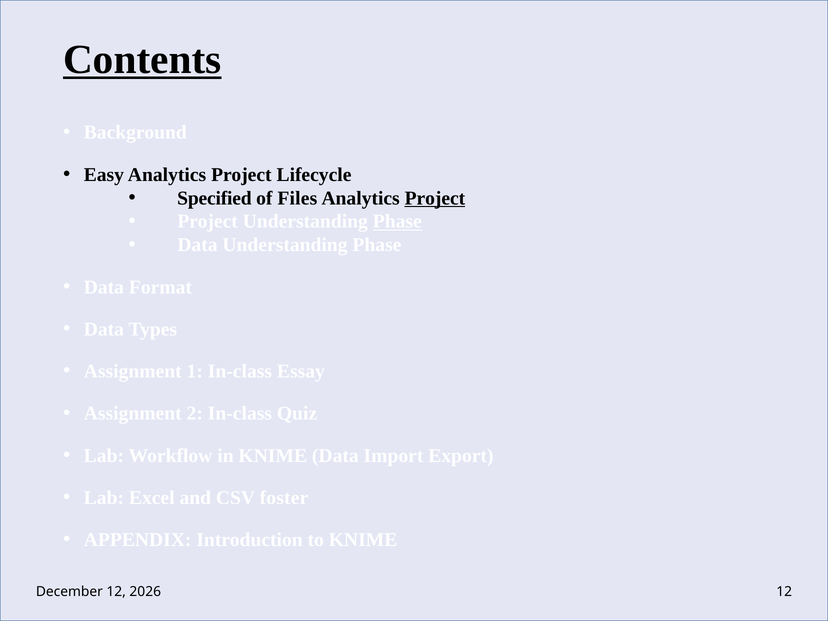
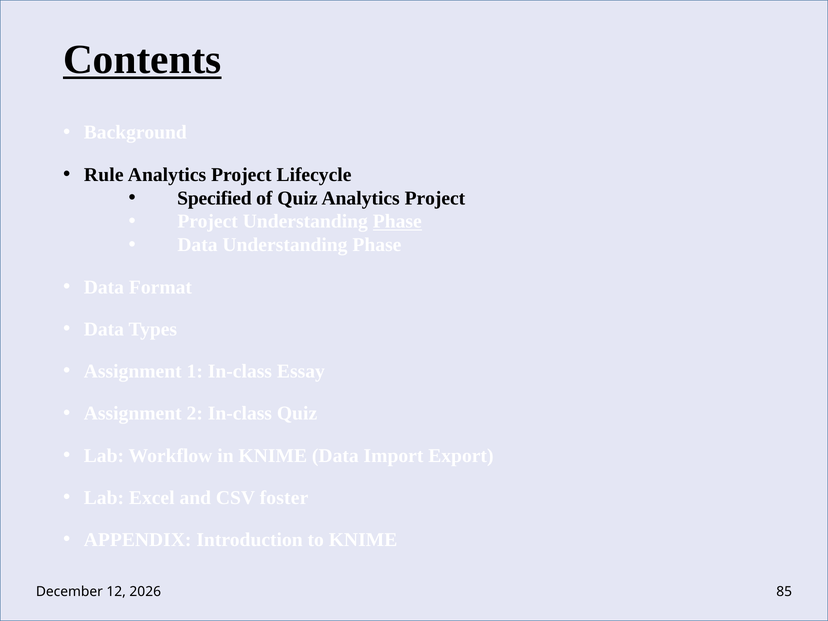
Easy: Easy -> Rule (104, 175)
of Files: Files -> Quiz (297, 198)
Project underline: present -> none (435, 198)
12: 12 -> 85 (784, 592)
